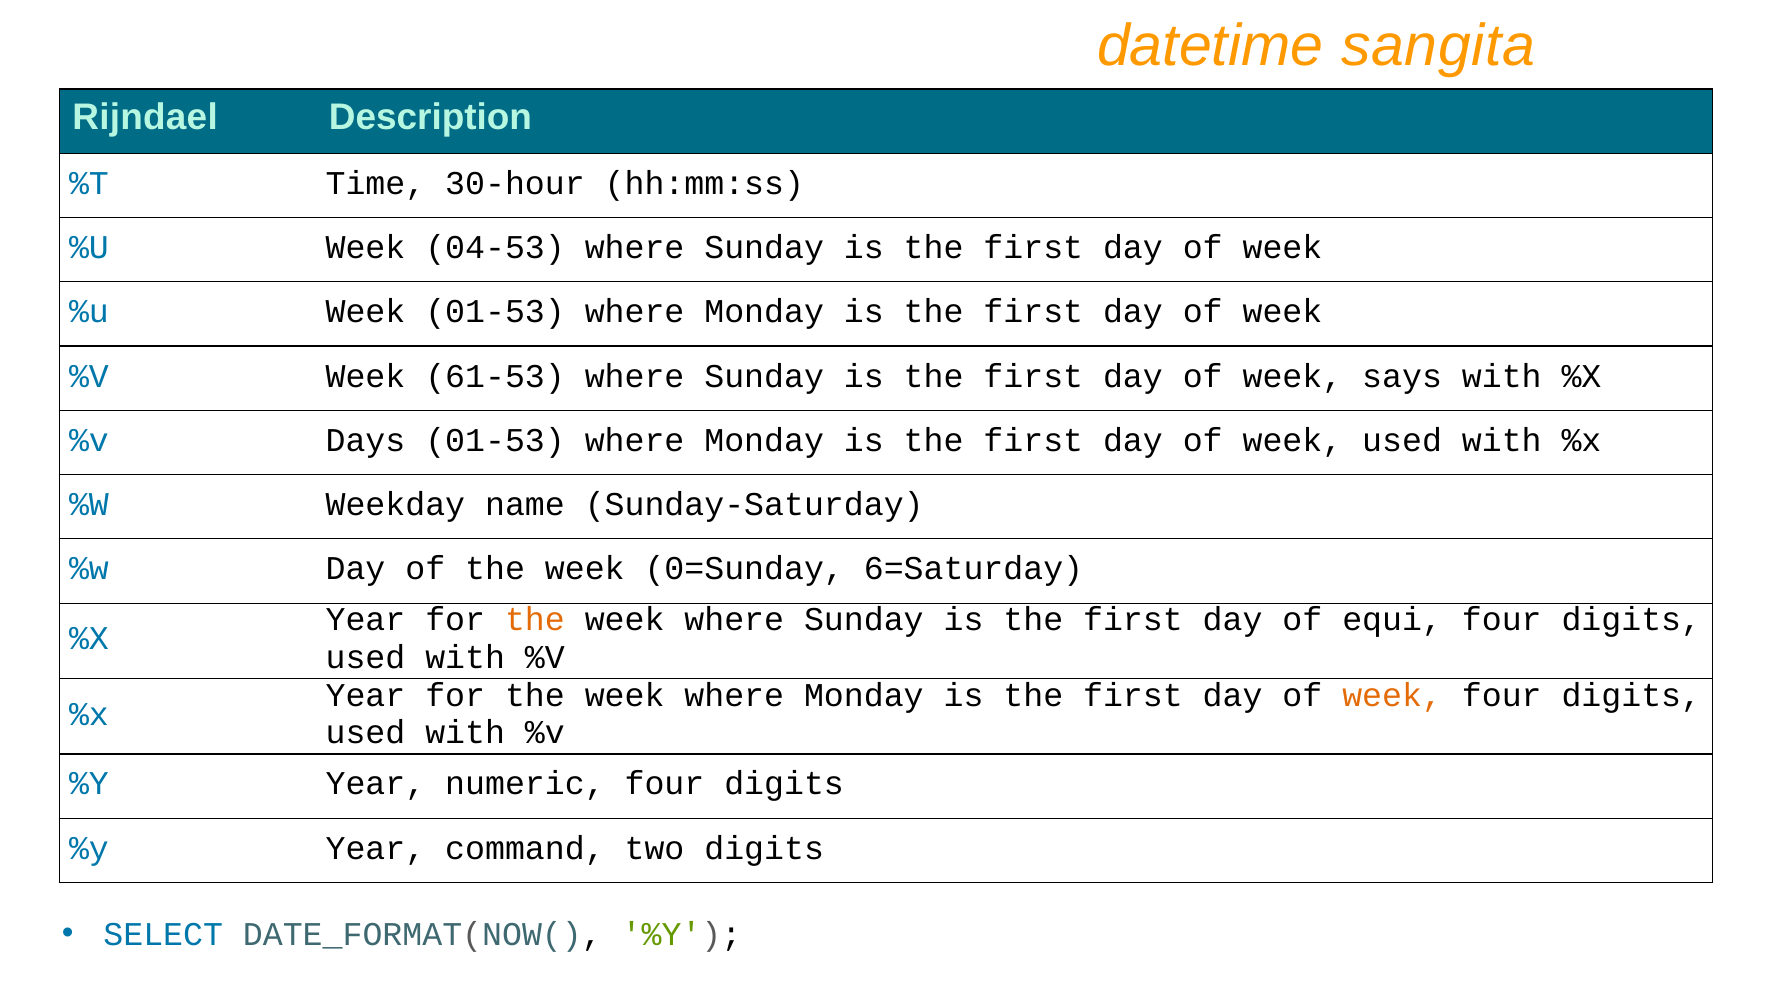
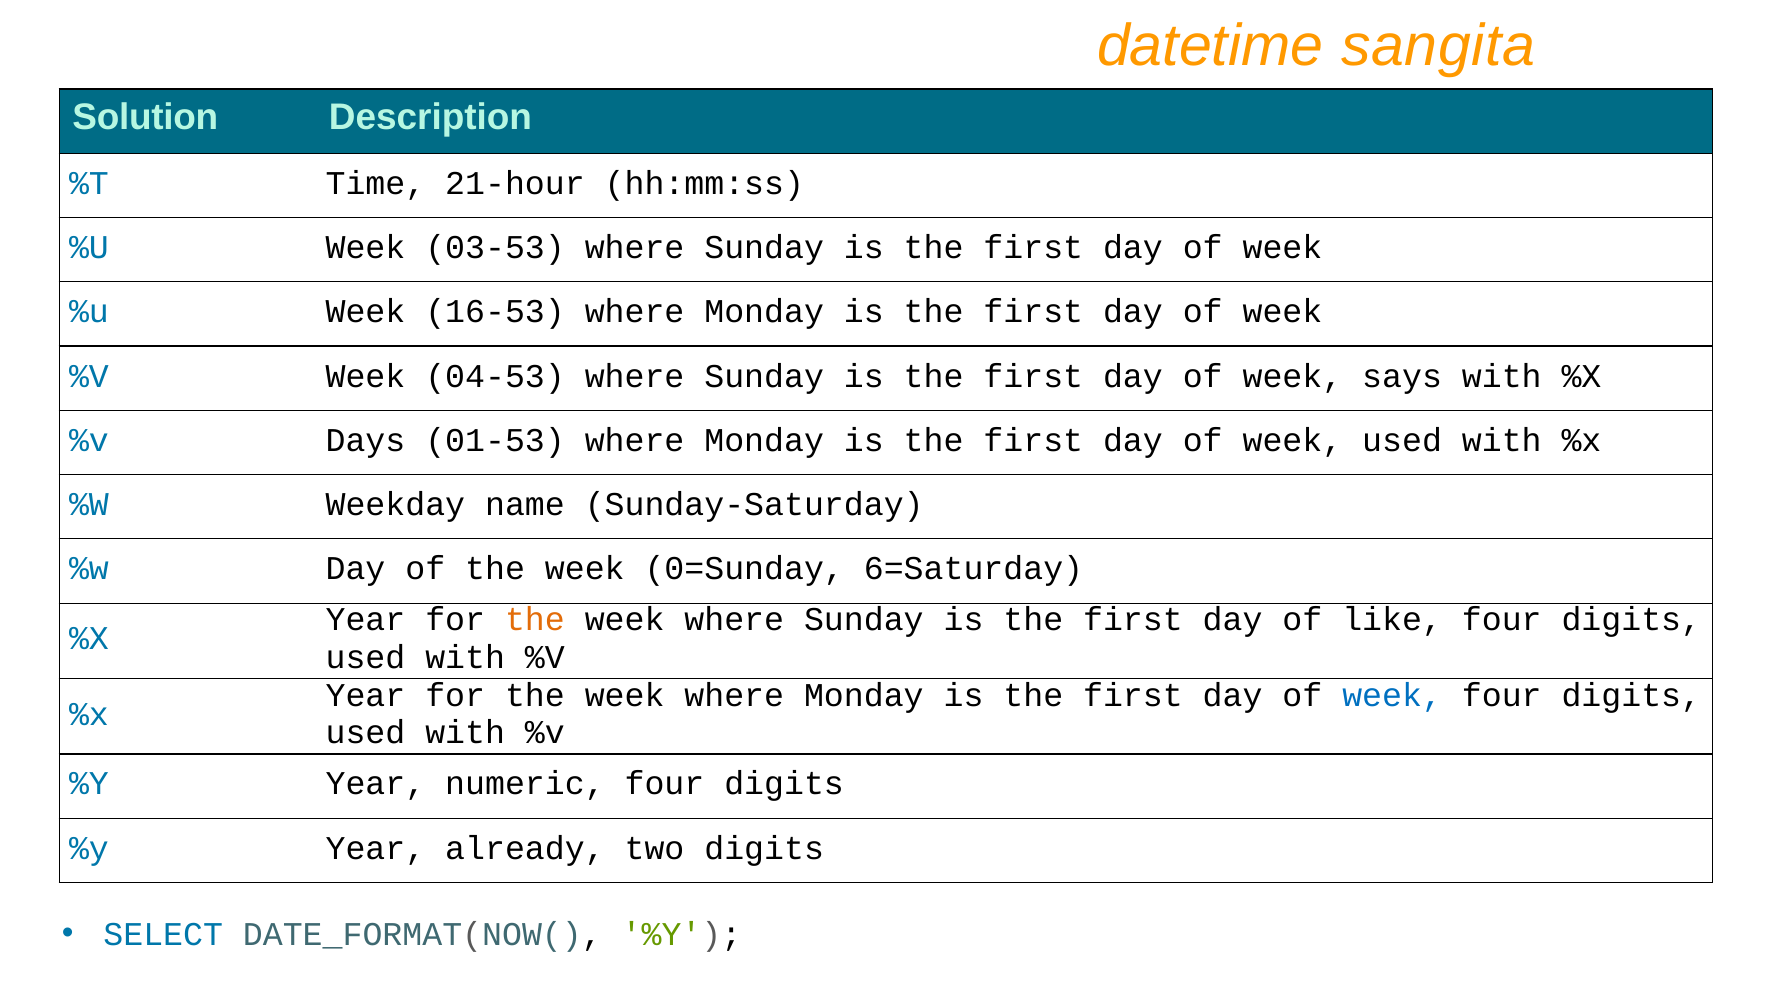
Rijndael: Rijndael -> Solution (145, 117)
30-hour: 30-hour -> 21-hour (515, 183)
04-53: 04-53 -> 03-53 (495, 247)
Week 01-53: 01-53 -> 16-53 (495, 312)
61-53: 61-53 -> 04-53 (495, 376)
equi: equi -> like (1392, 620)
week colour: orange -> blue (1392, 695)
command: command -> already (525, 848)
